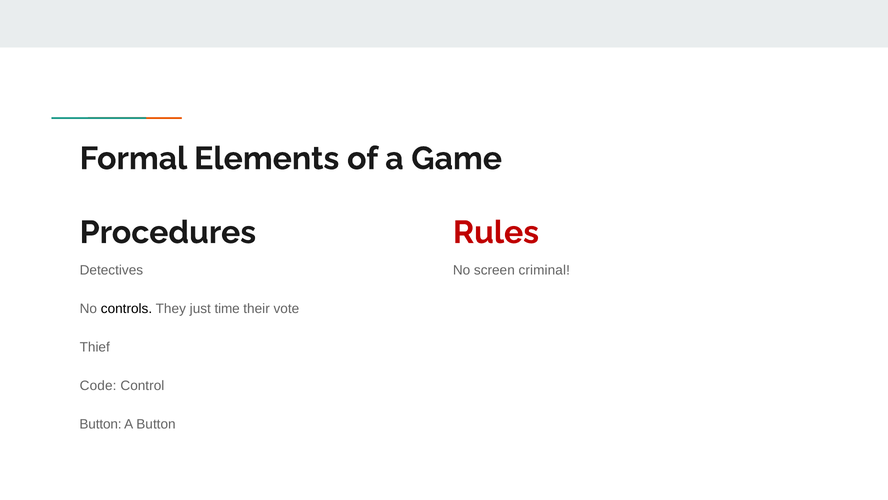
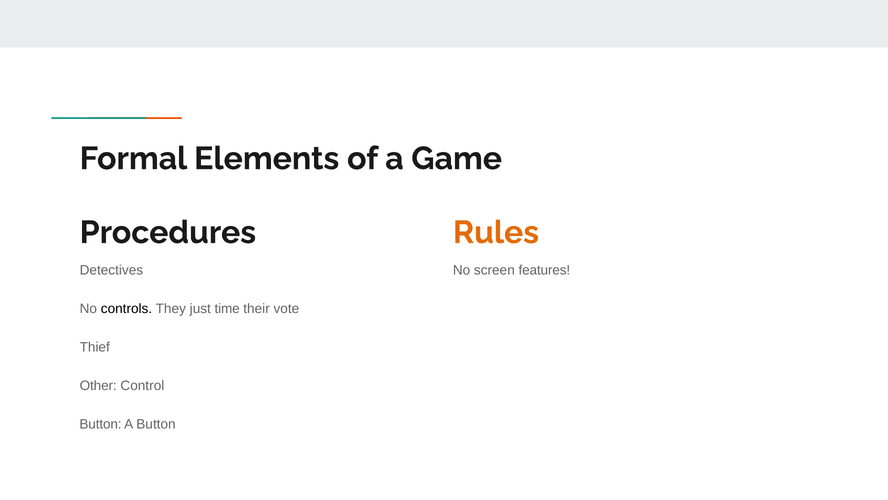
Rules colour: red -> orange (496, 232)
criminal: criminal -> features (544, 270)
Code: Code -> Other (98, 385)
